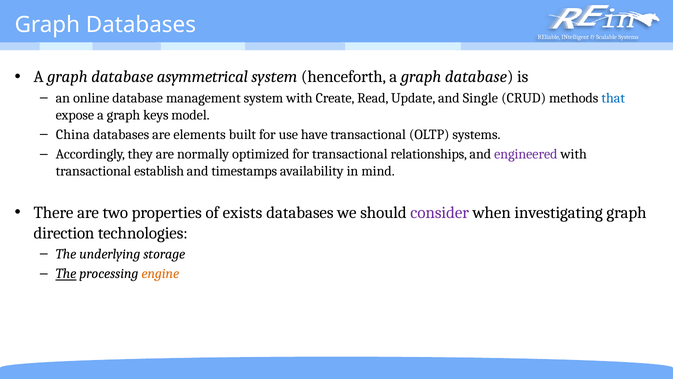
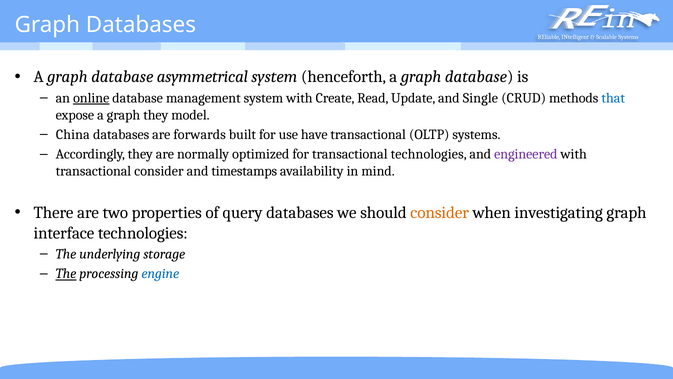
online underline: none -> present (91, 98)
graph keys: keys -> they (156, 115)
elements: elements -> forwards (200, 134)
transactional relationships: relationships -> technologies (429, 154)
transactional establish: establish -> consider (159, 171)
exists: exists -> query (243, 213)
consider colour: purple -> orange (440, 213)
direction: direction -> interface (64, 233)
engine colour: orange -> blue (160, 274)
